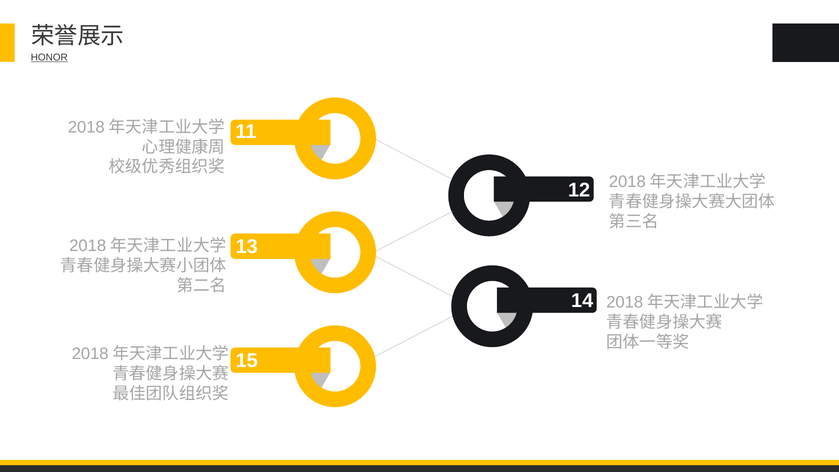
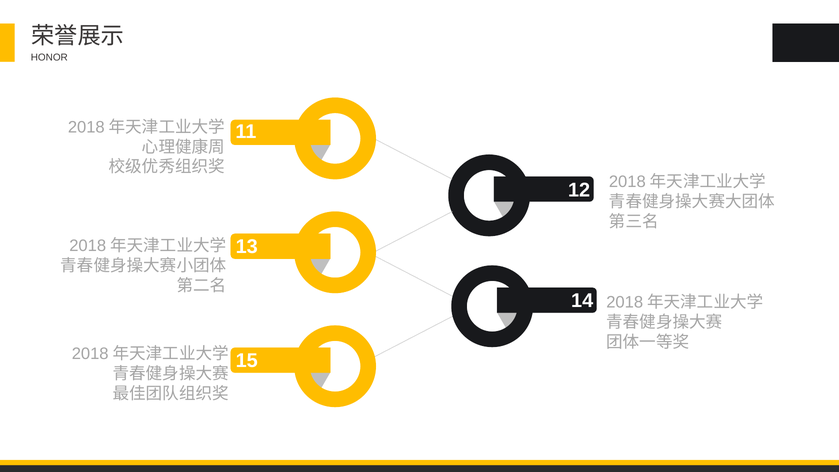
HONOR underline: present -> none (49, 57)
